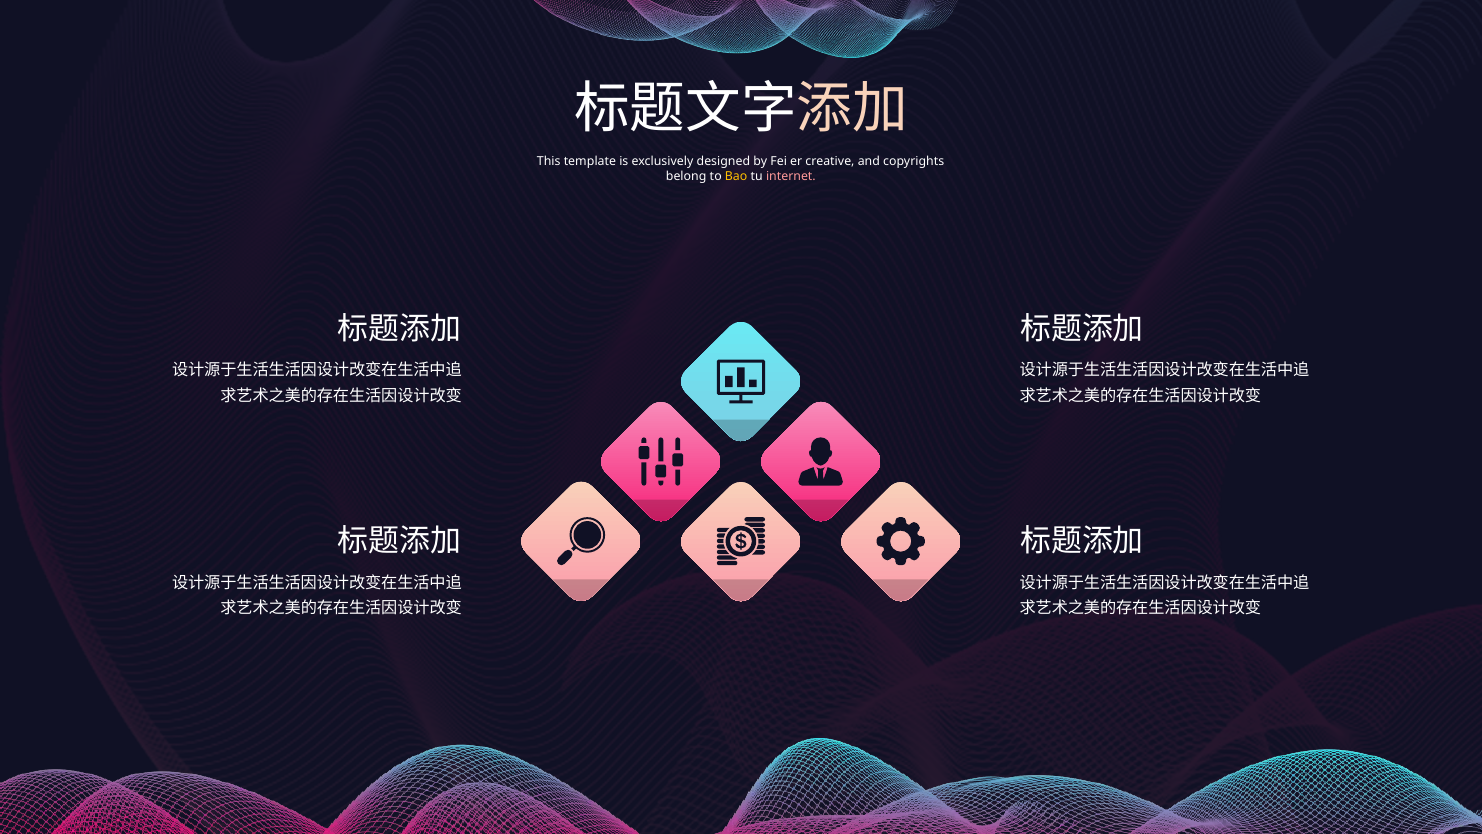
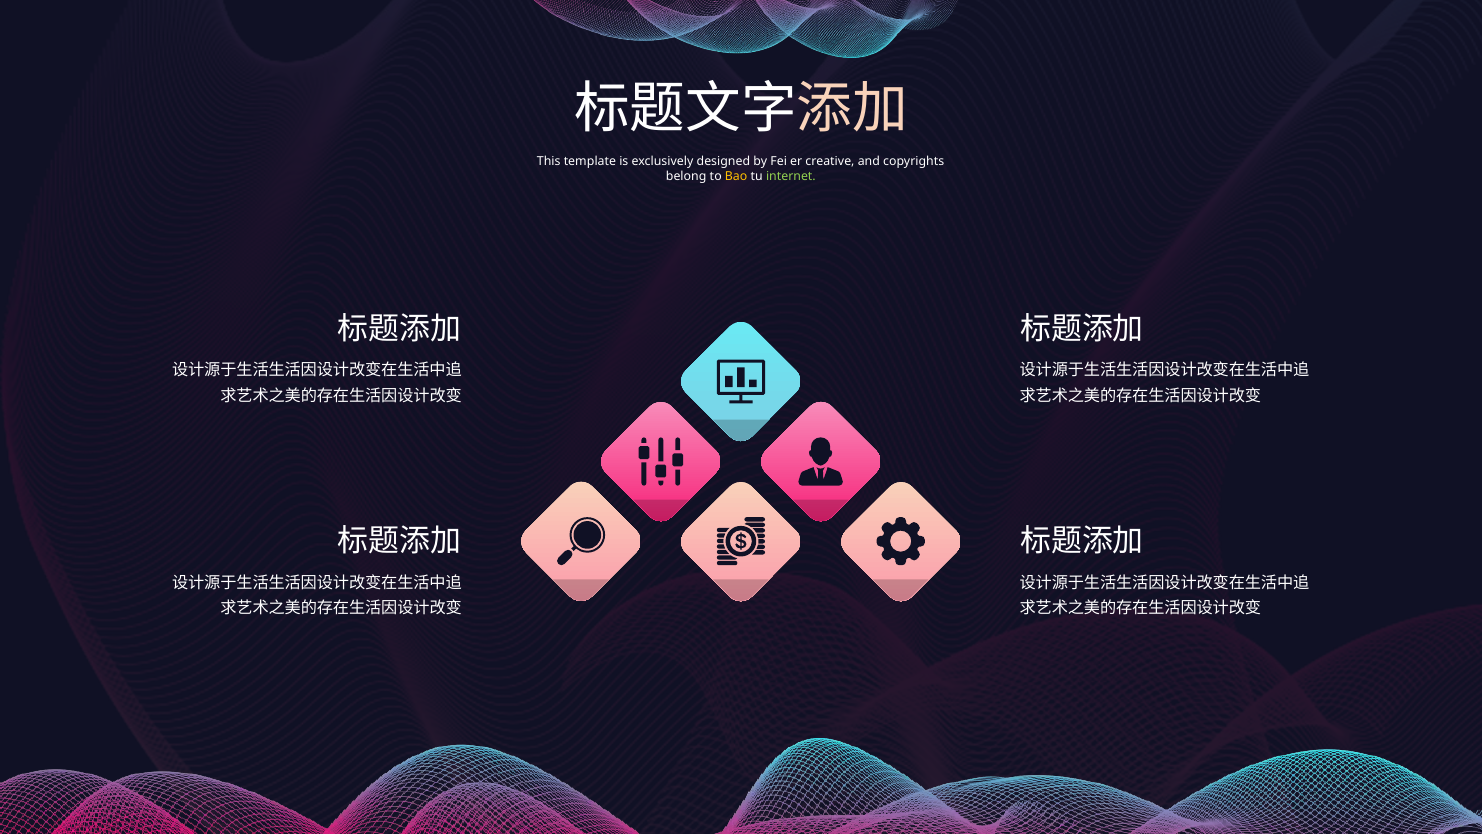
internet colour: pink -> light green (791, 176)
